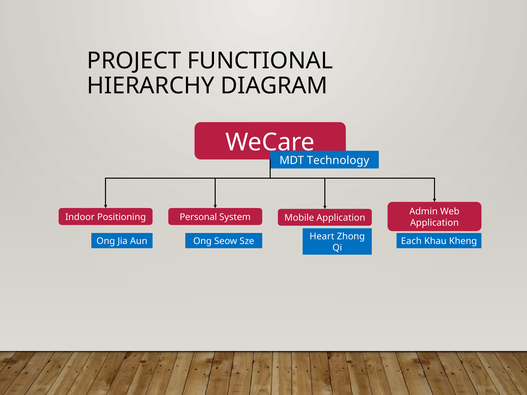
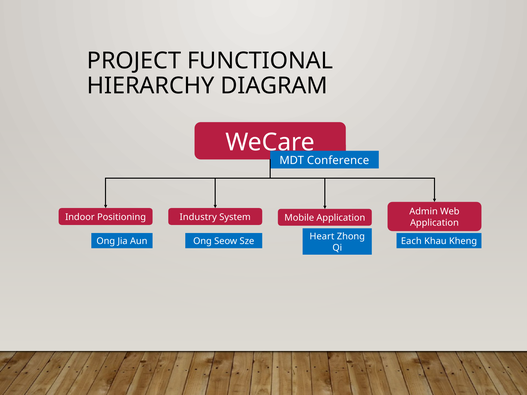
Technology: Technology -> Conference (338, 161)
Personal: Personal -> Industry (198, 217)
